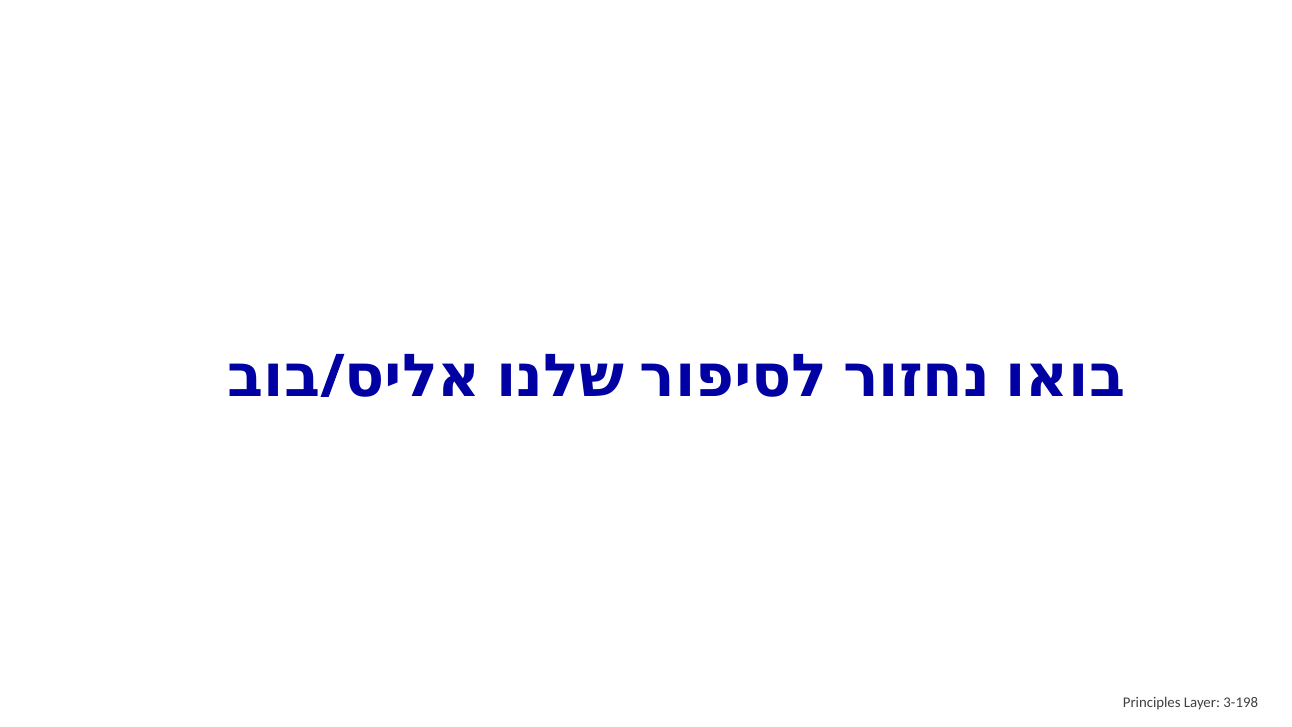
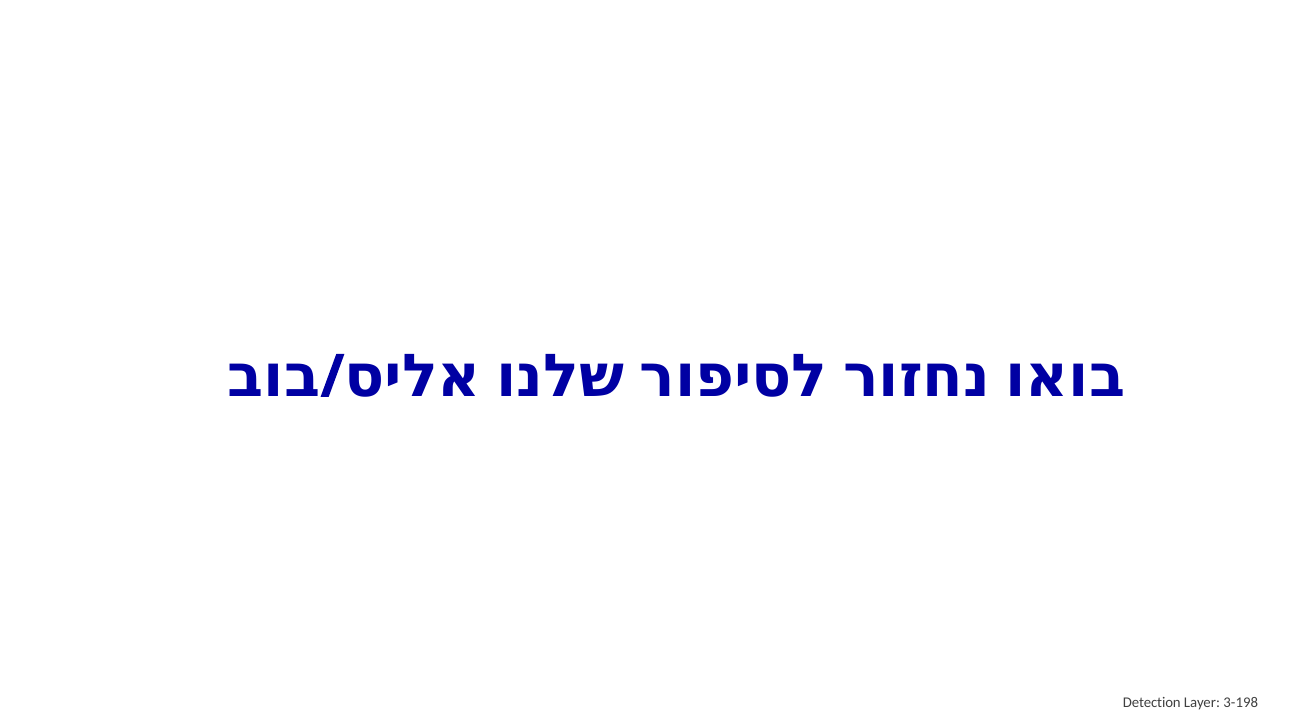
Principles: Principles -> Detection (1152, 703)
